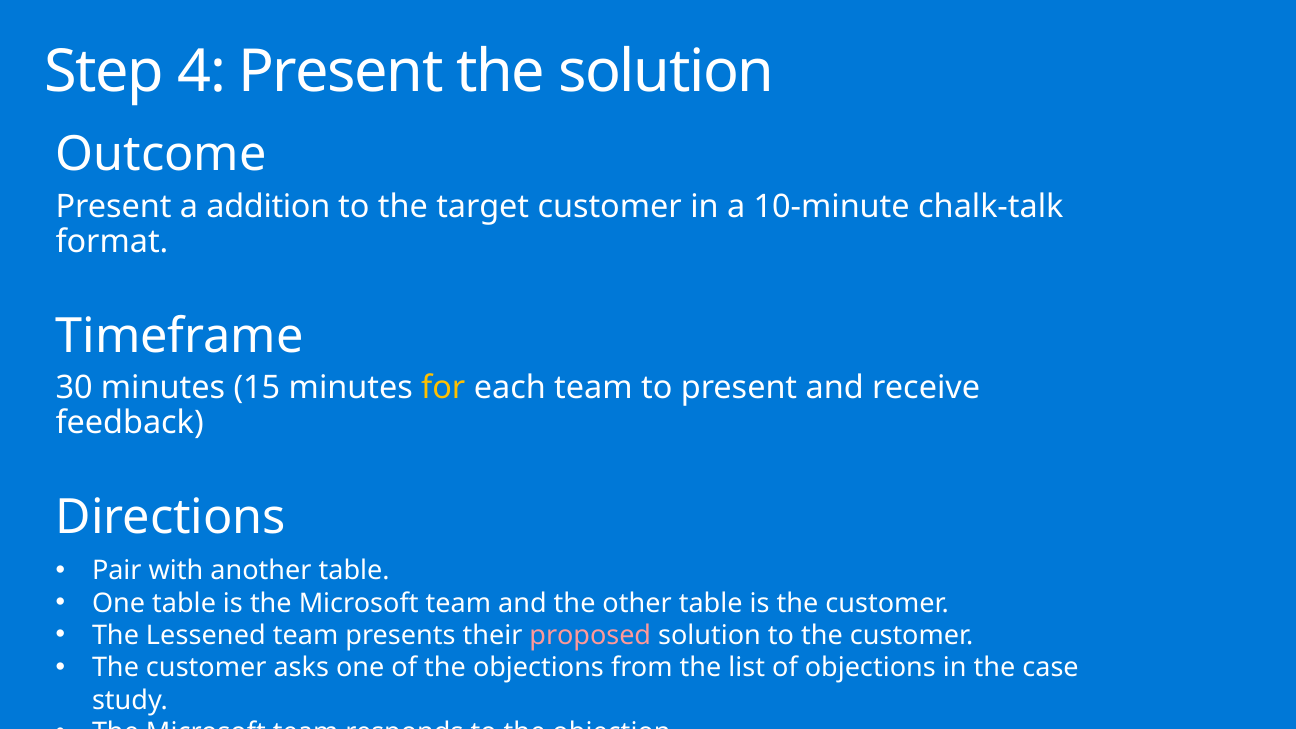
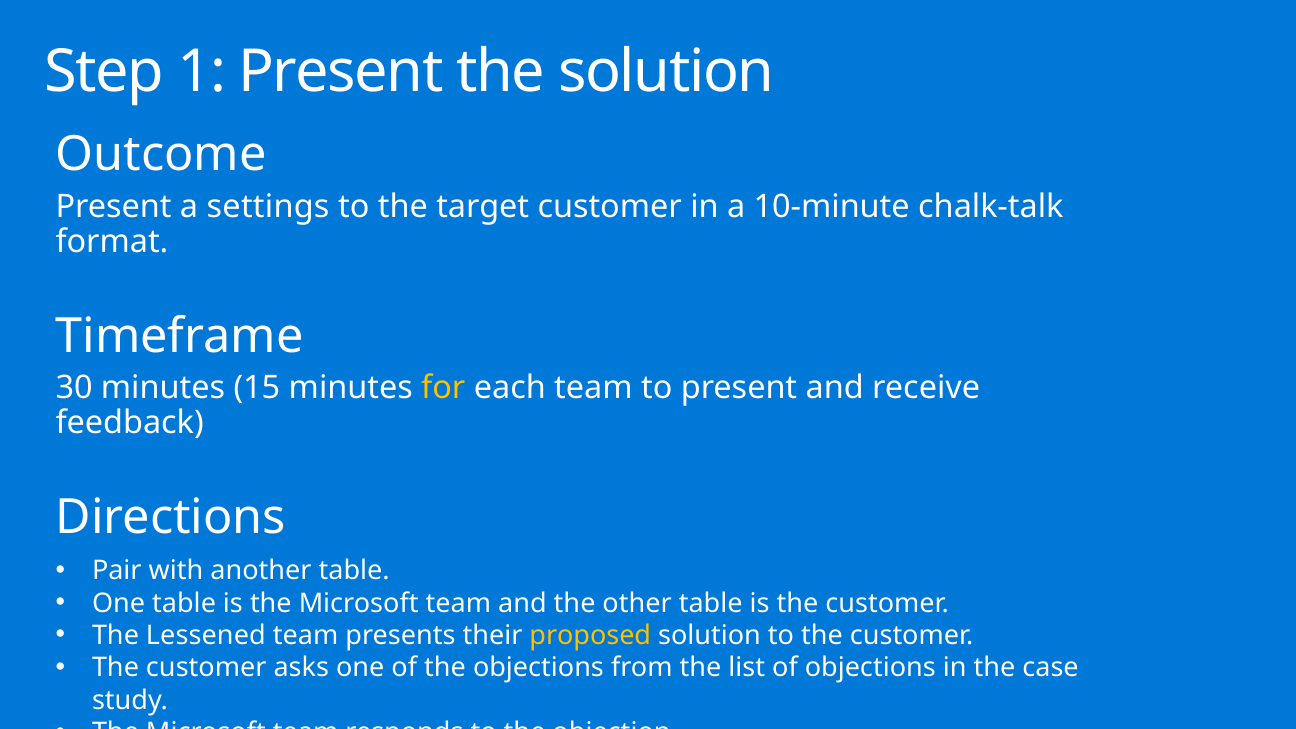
4: 4 -> 1 (202, 72)
addition: addition -> settings (268, 206)
proposed colour: pink -> yellow (590, 636)
